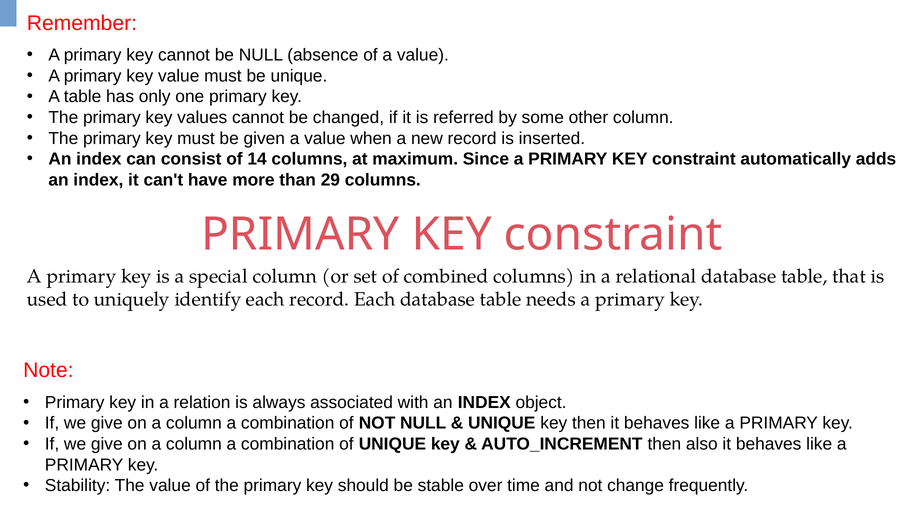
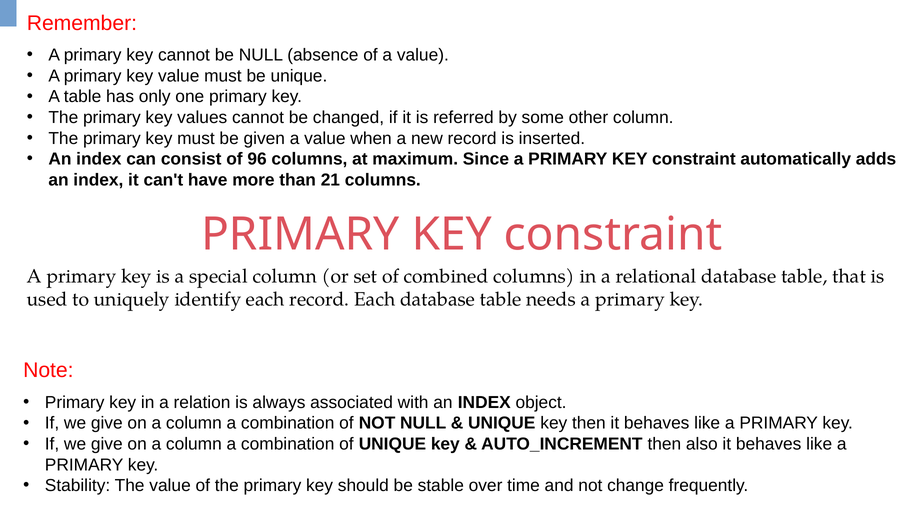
14: 14 -> 96 (257, 159)
29: 29 -> 21 (330, 180)
